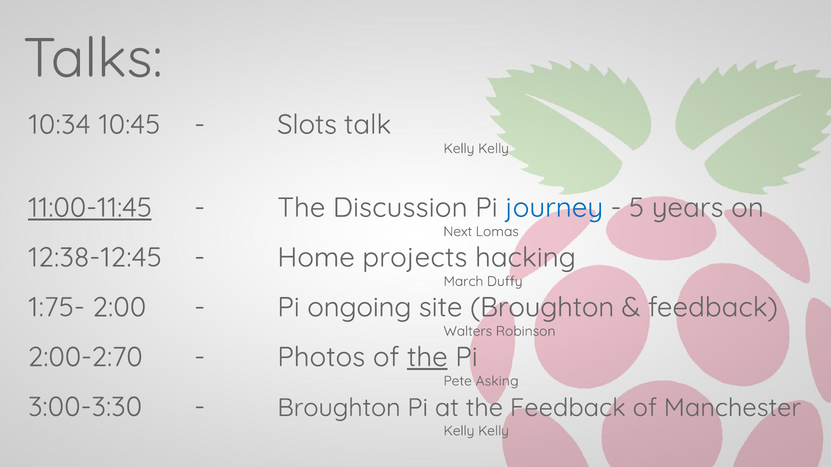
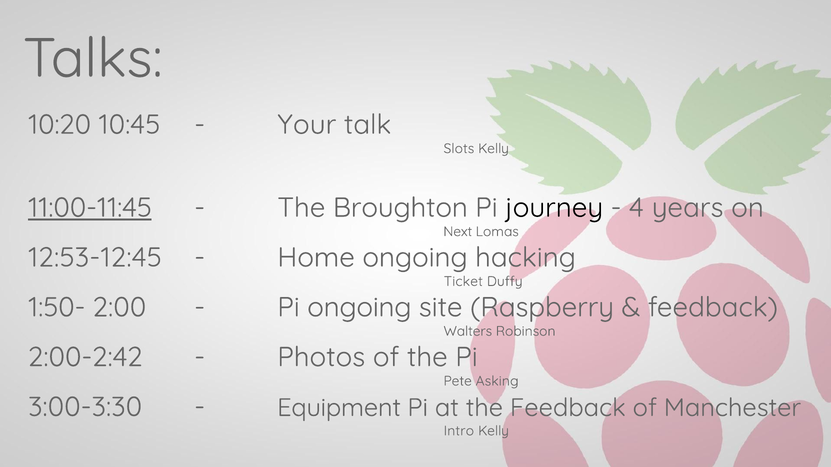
10:34: 10:34 -> 10:20 (60, 125)
Slots: Slots -> Your (307, 125)
Kelly: Kelly -> Slots (459, 149)
Discussion: Discussion -> Broughton (400, 208)
journey colour: blue -> black (554, 208)
5: 5 -> 4 (636, 208)
12:38-12:45: 12:38-12:45 -> 12:53-12:45 (95, 258)
Home projects: projects -> ongoing (415, 258)
March: March -> Ticket (463, 282)
1:75-: 1:75- -> 1:50- (57, 308)
site Broughton: Broughton -> Raspberry (542, 308)
2:00-2:70: 2:00-2:70 -> 2:00-2:42 (85, 357)
the underline: present -> none (427, 357)
Broughton: Broughton -> Equipment (339, 408)
Kelly: Kelly -> Intro (459, 431)
